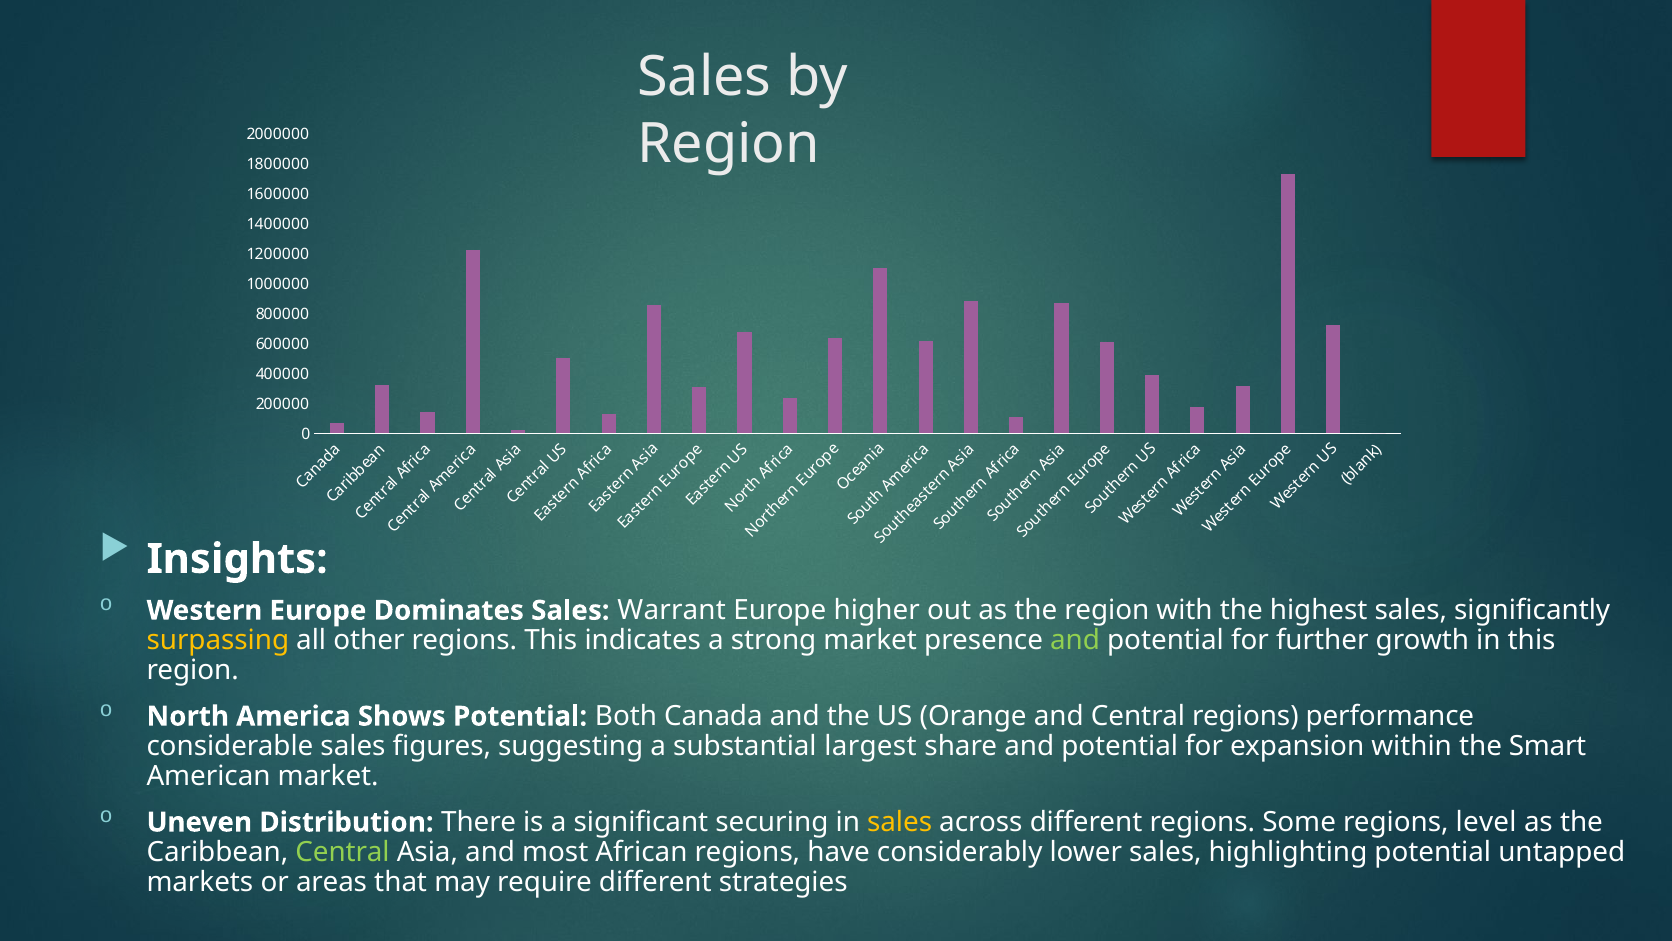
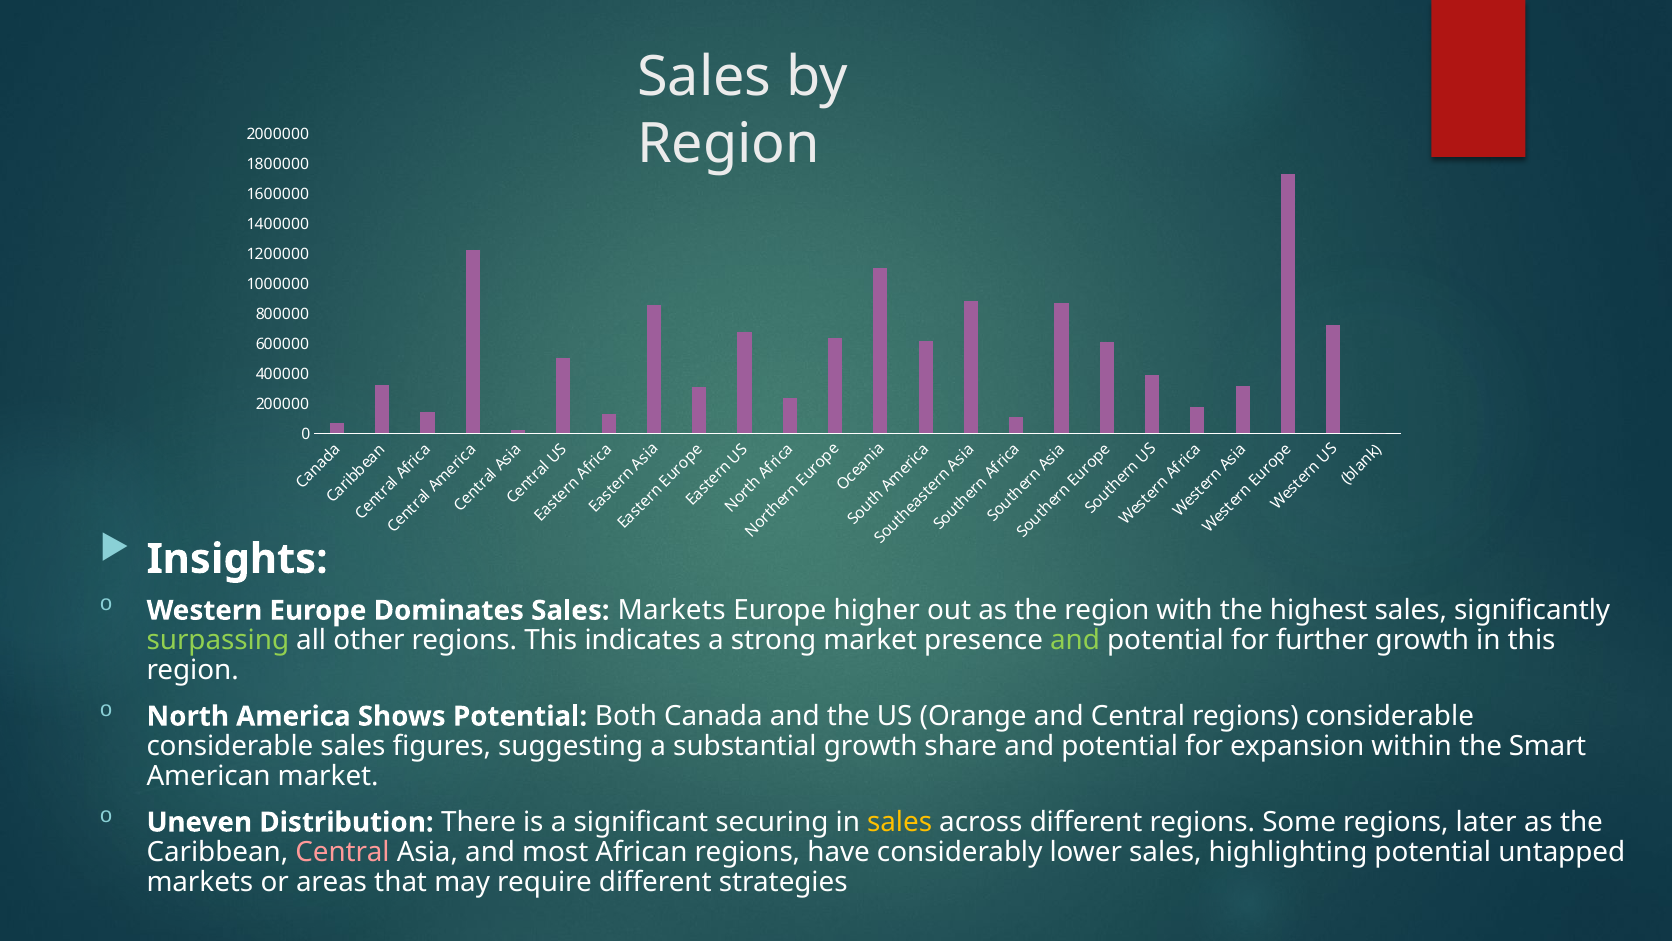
Sales Warrant: Warrant -> Markets (672, 610)
surpassing colour: yellow -> light green (218, 640)
regions performance: performance -> considerable (1390, 716)
substantial largest: largest -> growth (871, 746)
level: level -> later (1486, 822)
Central colour: light green -> pink (343, 852)
